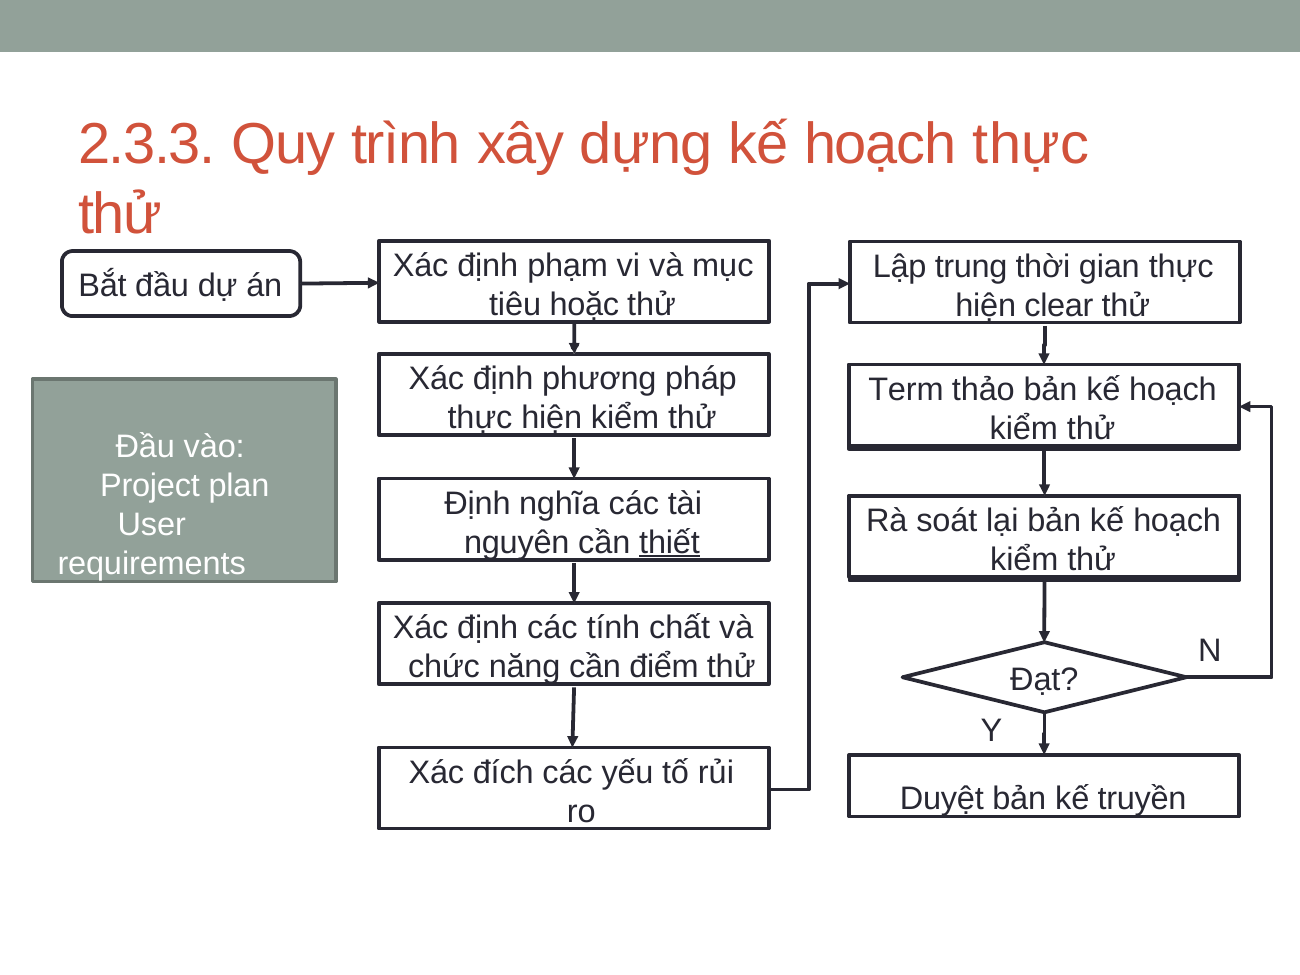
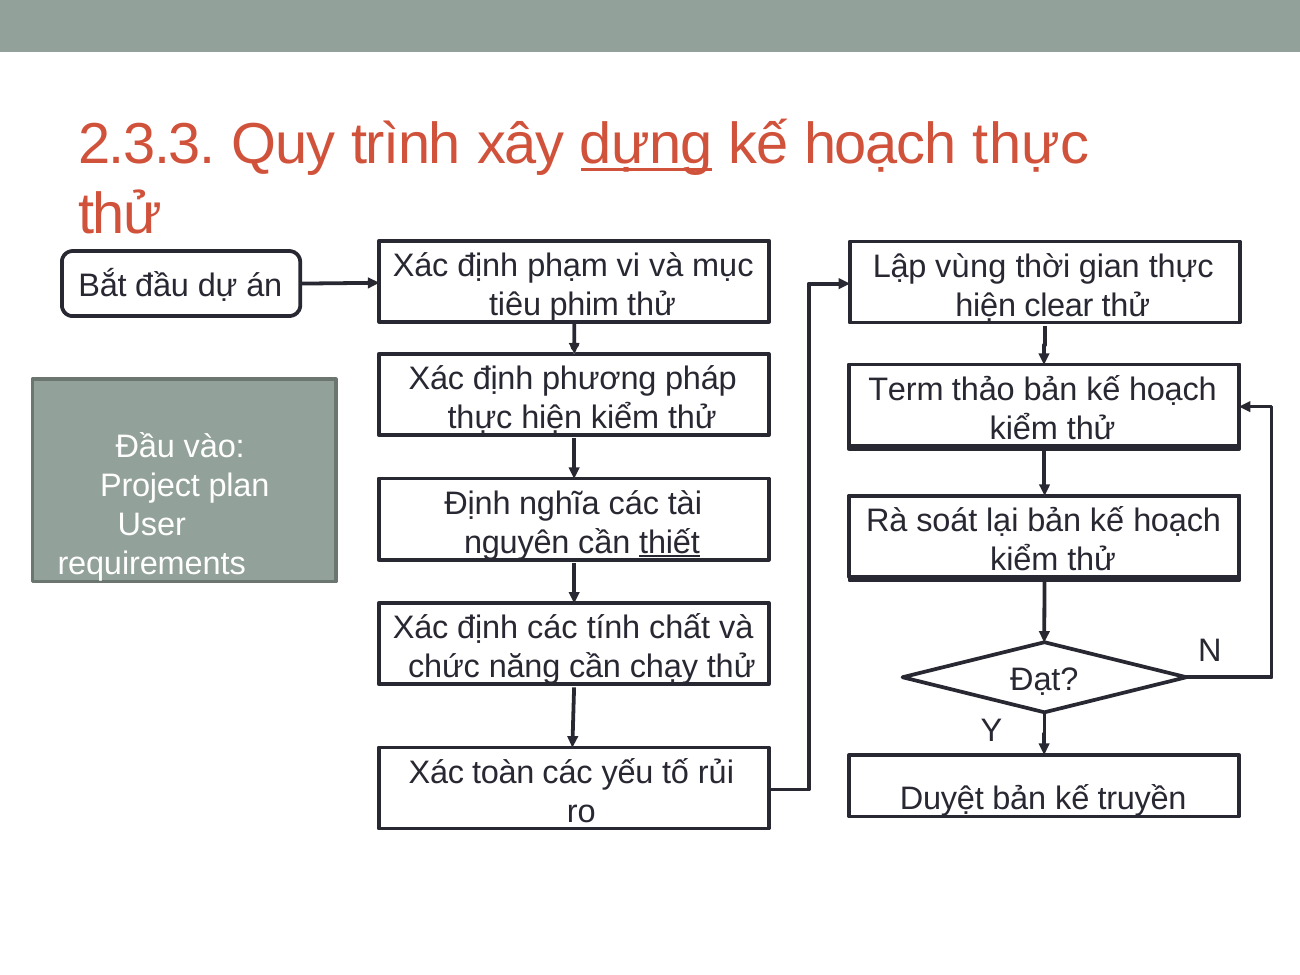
dựng underline: none -> present (646, 145)
trung: trung -> vùng (971, 266)
hoặc: hoặc -> phim (584, 304)
điểm: điểm -> chạy (664, 667)
đích: đích -> toàn (503, 772)
